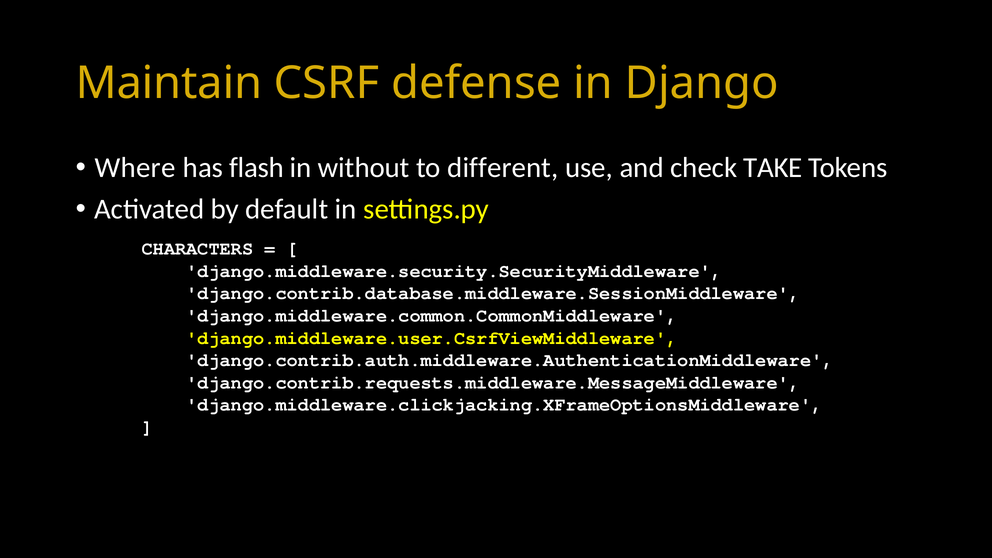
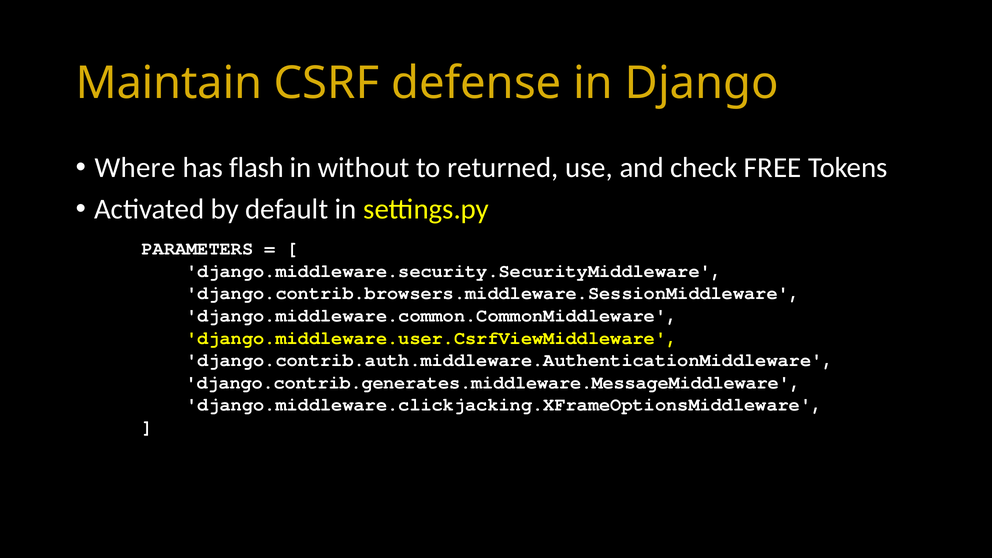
different: different -> returned (503, 168)
TAKE: TAKE -> FREE (773, 168)
CHARACTERS: CHARACTERS -> PARAMETERS (197, 249)
django.contrib.database.middleware.SessionMiddleware: django.contrib.database.middleware.SessionMiddleware -> django.contrib.browsers.middleware.SessionMiddleware (493, 293)
django.contrib.requests.middleware.MessageMiddleware: django.contrib.requests.middleware.MessageMiddleware -> django.contrib.generates.middleware.MessageMiddleware (493, 383)
